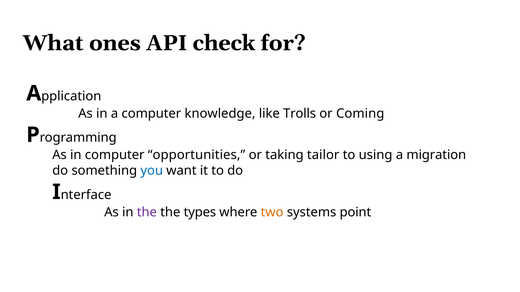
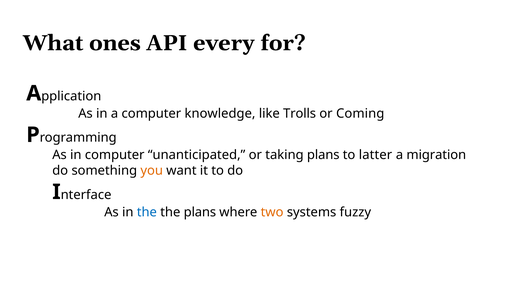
check: check -> every (224, 43)
opportunities: opportunities -> unanticipated (197, 155)
taking tailor: tailor -> plans (323, 155)
using: using -> latter (375, 155)
you colour: blue -> orange (152, 171)
the colour: purple -> blue (147, 212)
the types: types -> plans (200, 212)
point: point -> fuzzy (355, 212)
